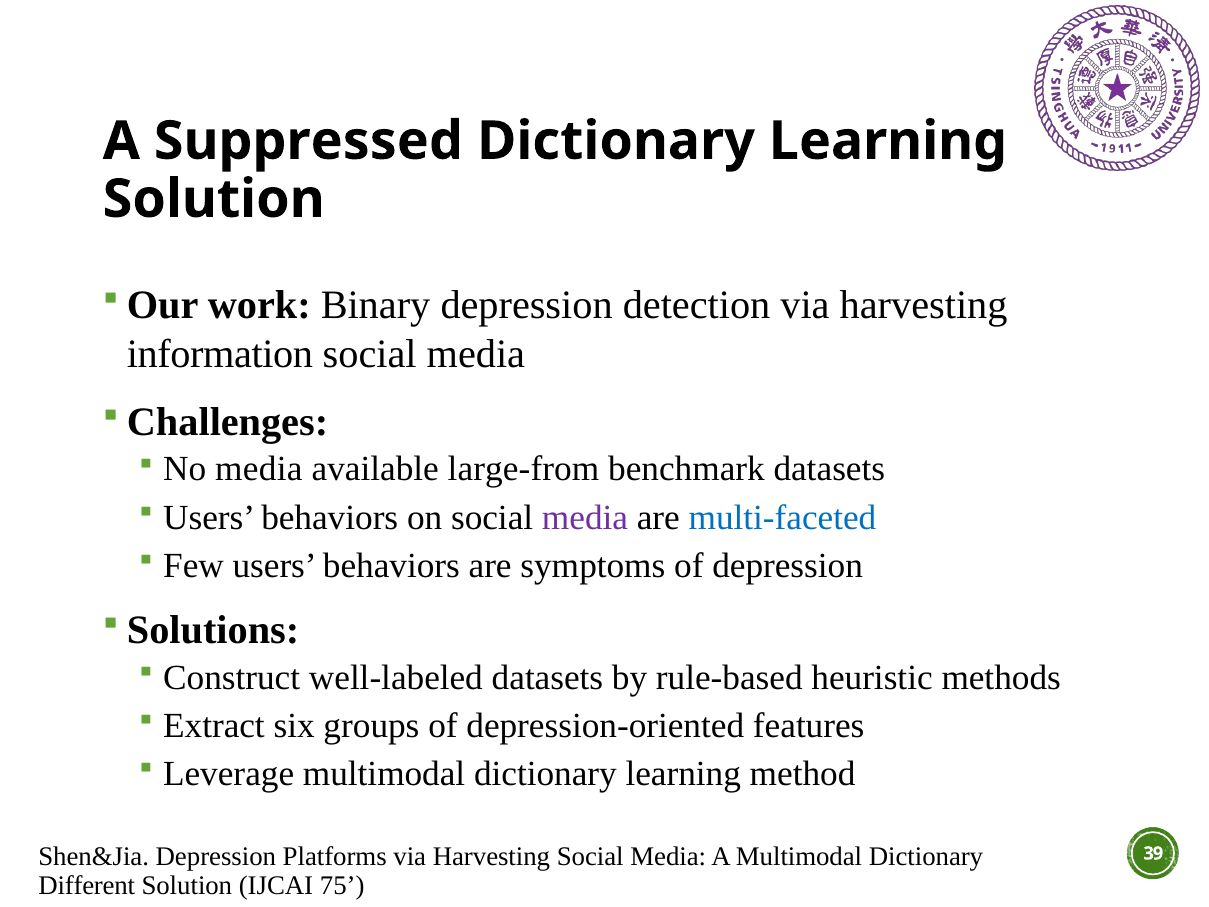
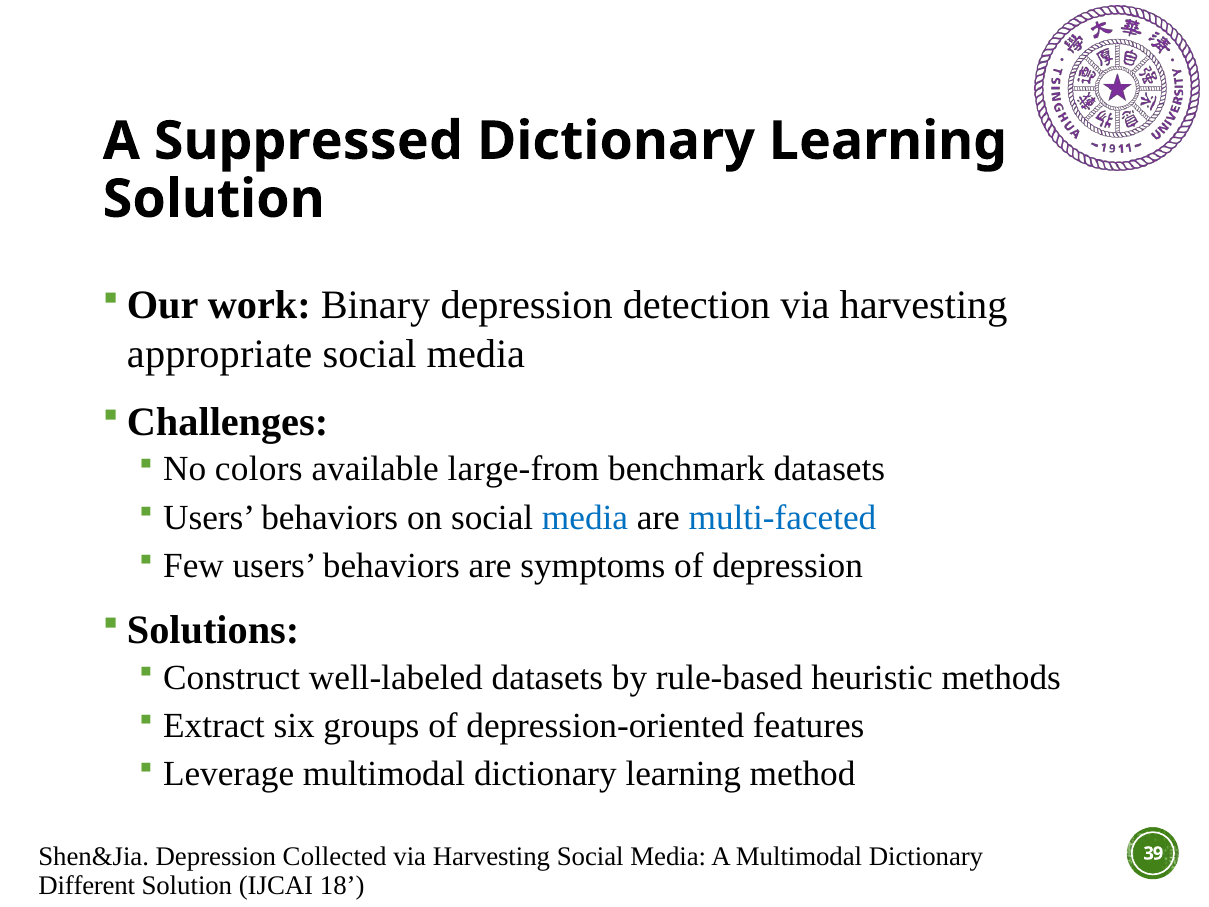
information: information -> appropriate (220, 354)
No media: media -> colors (259, 469)
media colour: purple -> blue (585, 517)
Platforms: Platforms -> Collected (335, 857)
75: 75 -> 18 (342, 885)
